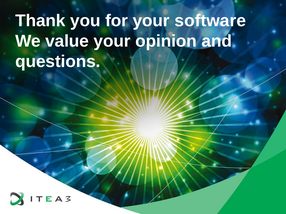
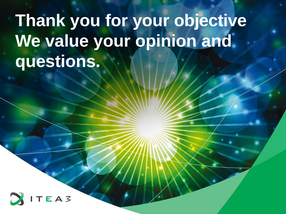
software: software -> objective (210, 21)
